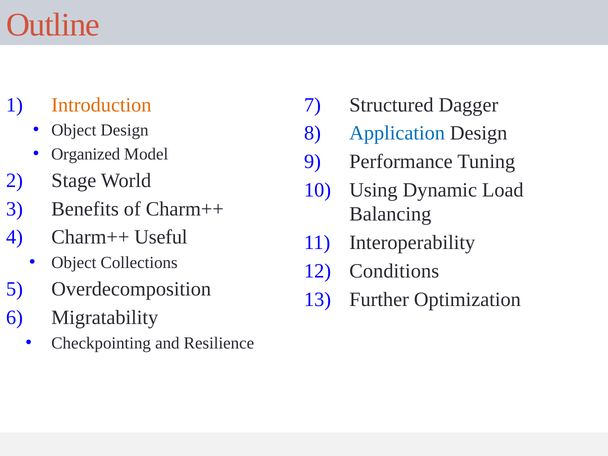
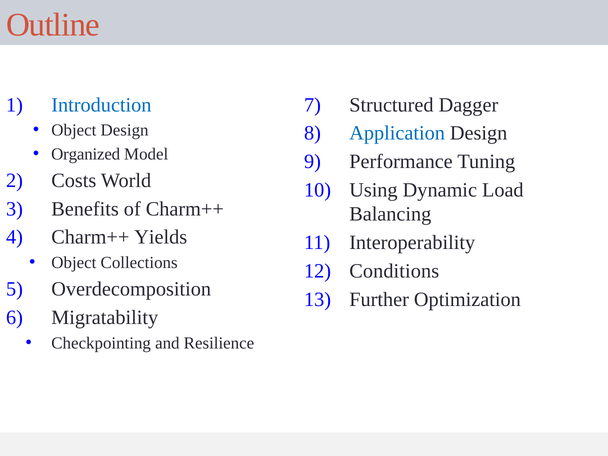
Introduction colour: orange -> blue (101, 105)
Stage: Stage -> Costs (74, 181)
Useful: Useful -> Yields (161, 237)
